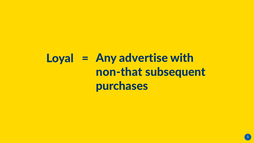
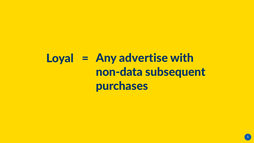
non-that: non-that -> non-data (119, 72)
